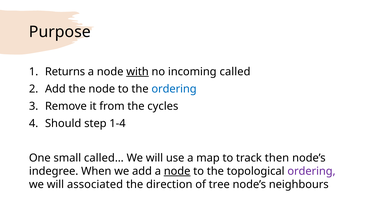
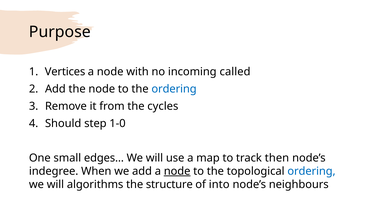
Returns: Returns -> Vertices (65, 72)
with underline: present -> none (138, 72)
1-4: 1-4 -> 1-0 (118, 123)
called…: called… -> edges… (104, 158)
ordering colour: purple -> blue (311, 171)
associated: associated -> algorithms (95, 184)
direction: direction -> structure (169, 184)
tree: tree -> into (219, 184)
